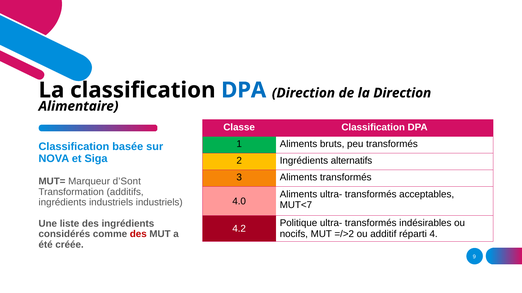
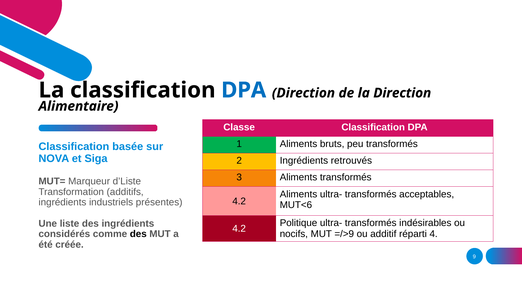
alternatifs: alternatifs -> retrouvés (351, 161)
d’Sont: d’Sont -> d’Liste (127, 182)
4.0: 4.0 -> 4.2 (239, 202)
industriels industriels: industriels -> présentes (159, 203)
MUT<7: MUT<7 -> MUT<6 (296, 205)
=/>2: =/>2 -> =/>9 (344, 234)
des colour: red -> black (138, 235)
